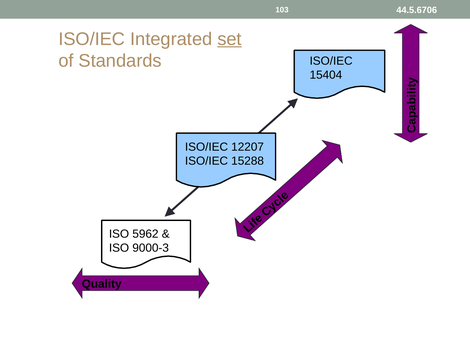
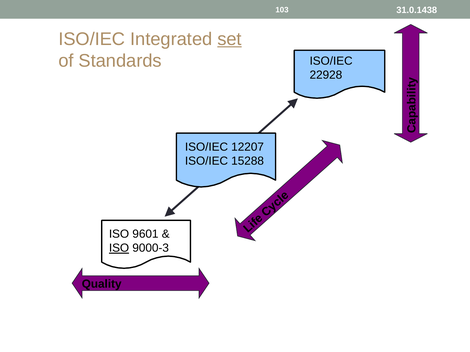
44.5.6706: 44.5.6706 -> 31.0.1438 (417, 10)
15404: 15404 -> 22928 (326, 75)
5962: 5962 -> 9601 (145, 234)
ISO underline: none -> present (119, 248)
